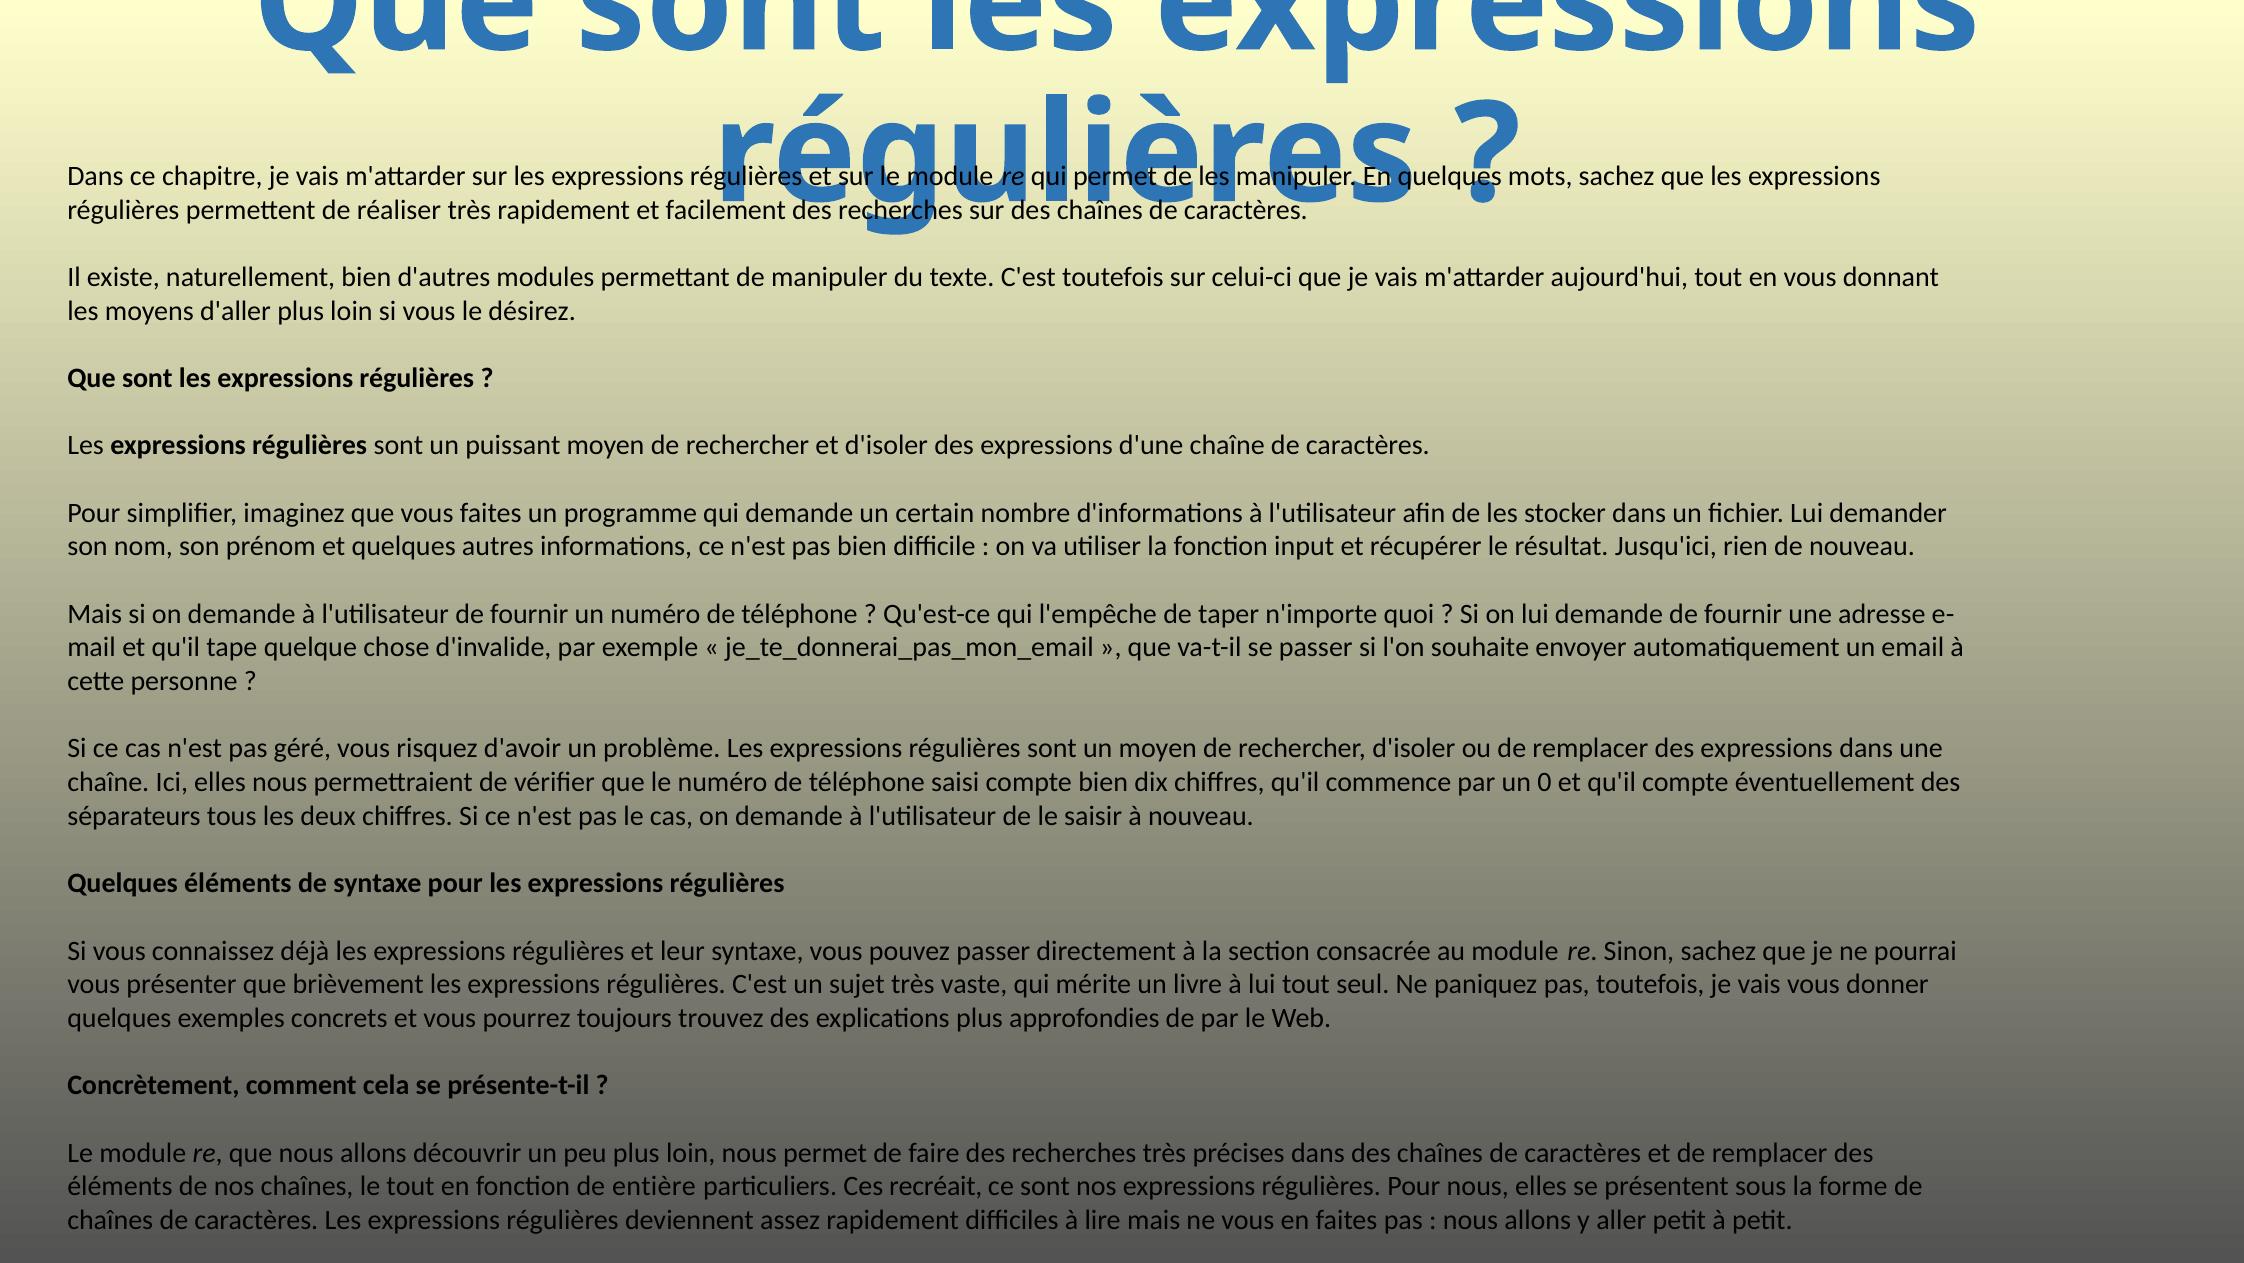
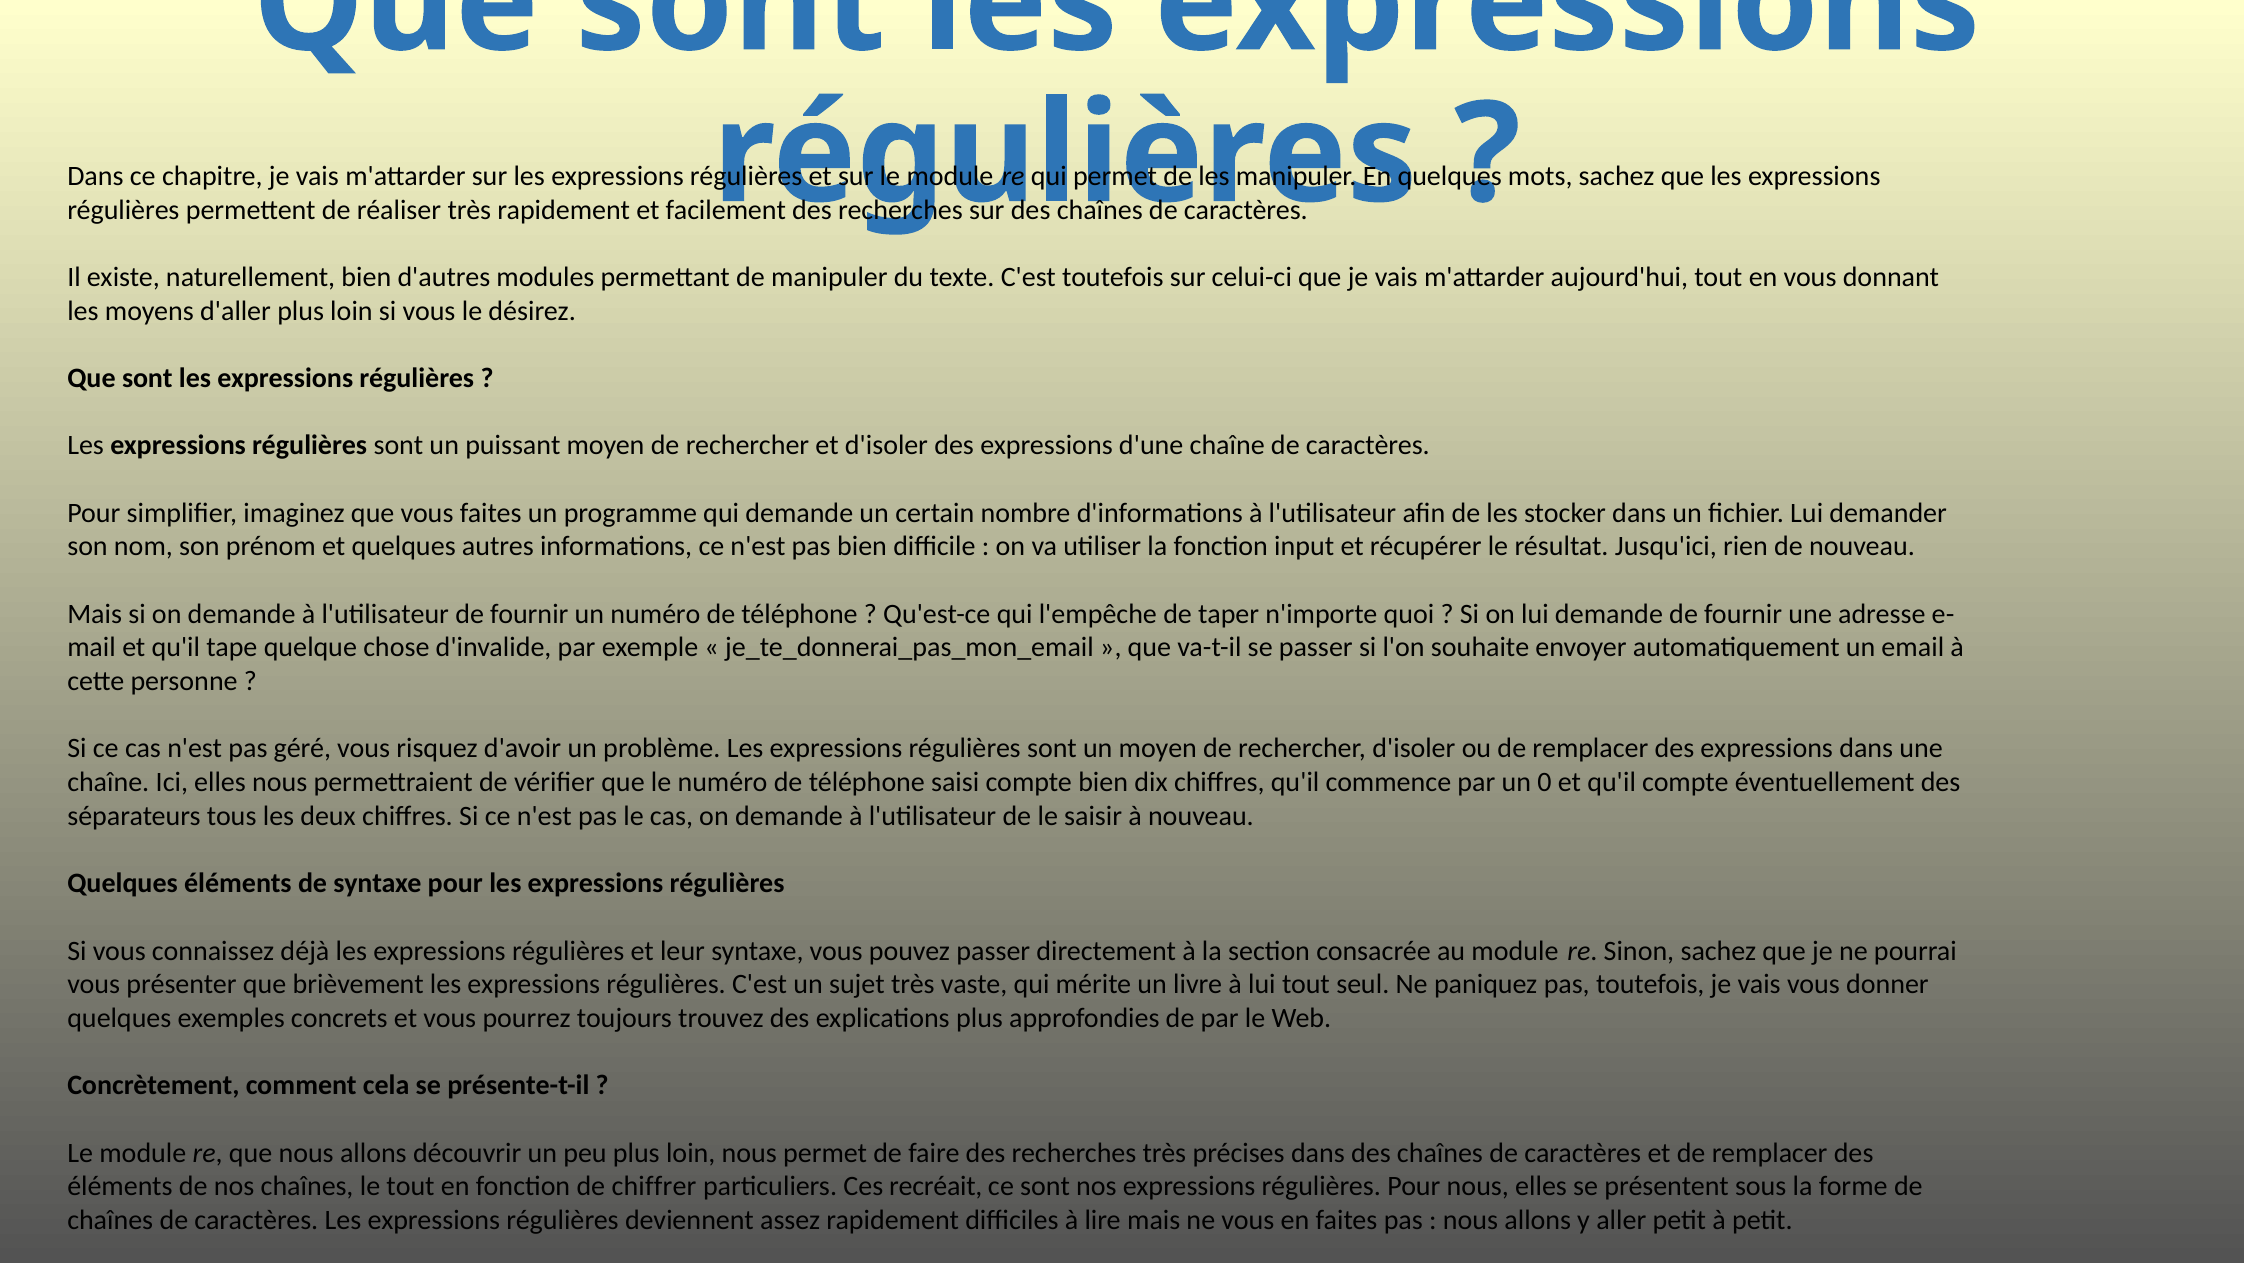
entière: entière -> chiffrer (654, 1186)
